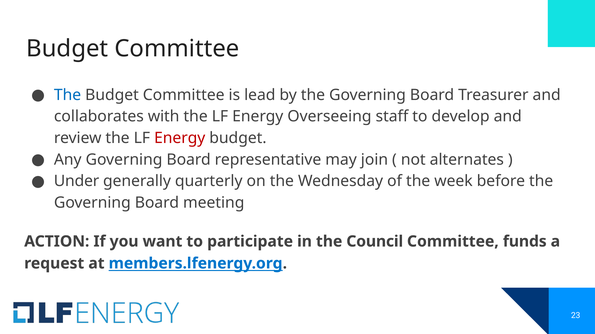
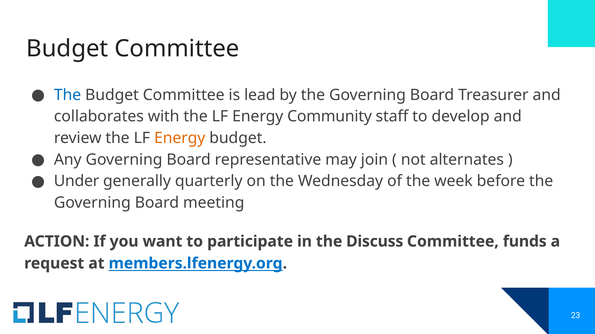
Overseeing: Overseeing -> Community (330, 117)
Energy colour: red -> orange (180, 138)
Council: Council -> Discuss (375, 242)
